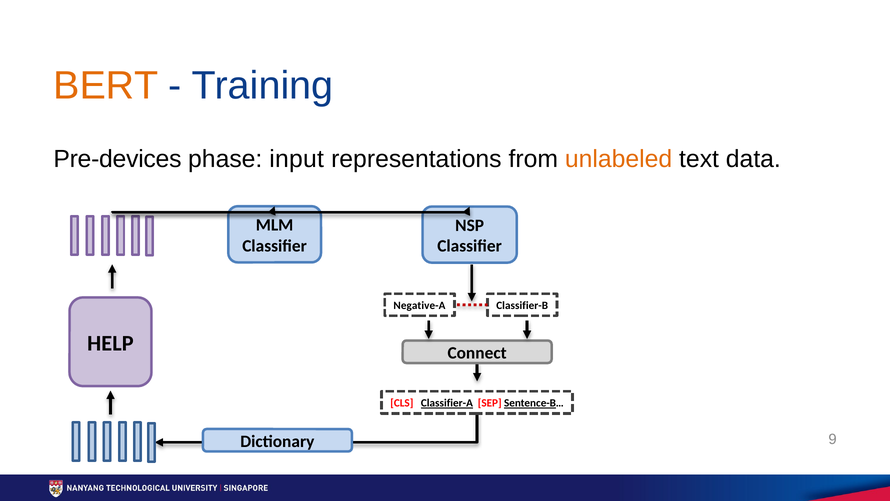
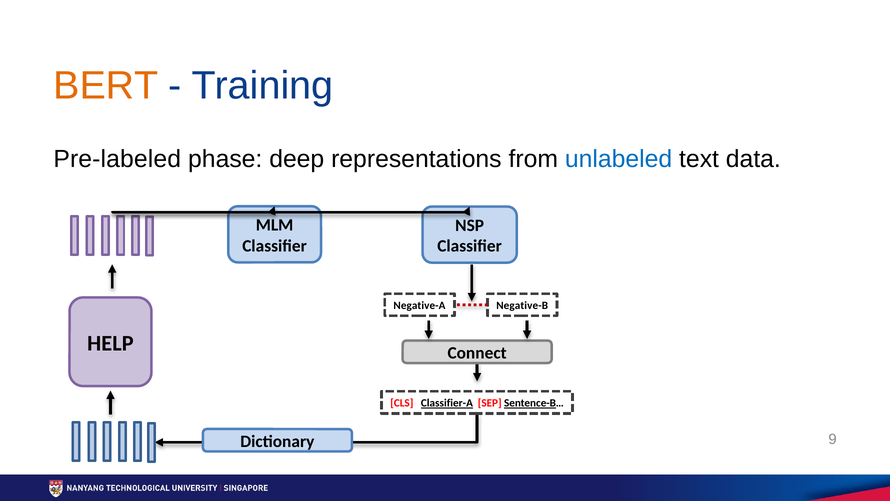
Pre-devices: Pre-devices -> Pre-labeled (117, 159)
input: input -> deep (297, 159)
unlabeled colour: orange -> blue (619, 159)
Classifier-B: Classifier-B -> Negative-B (522, 305)
